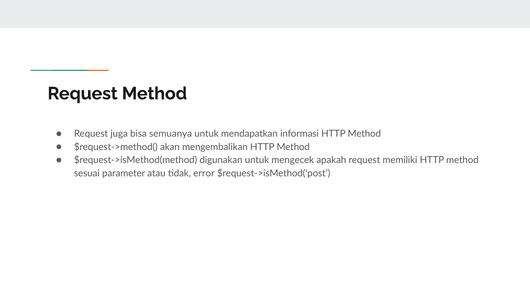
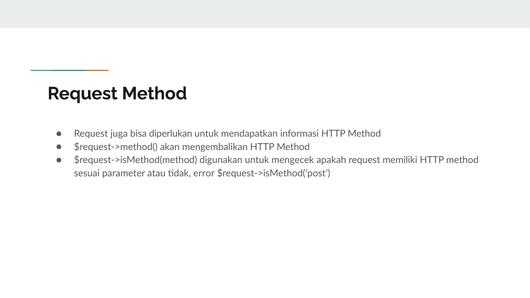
semuanya: semuanya -> diperlukan (171, 134)
